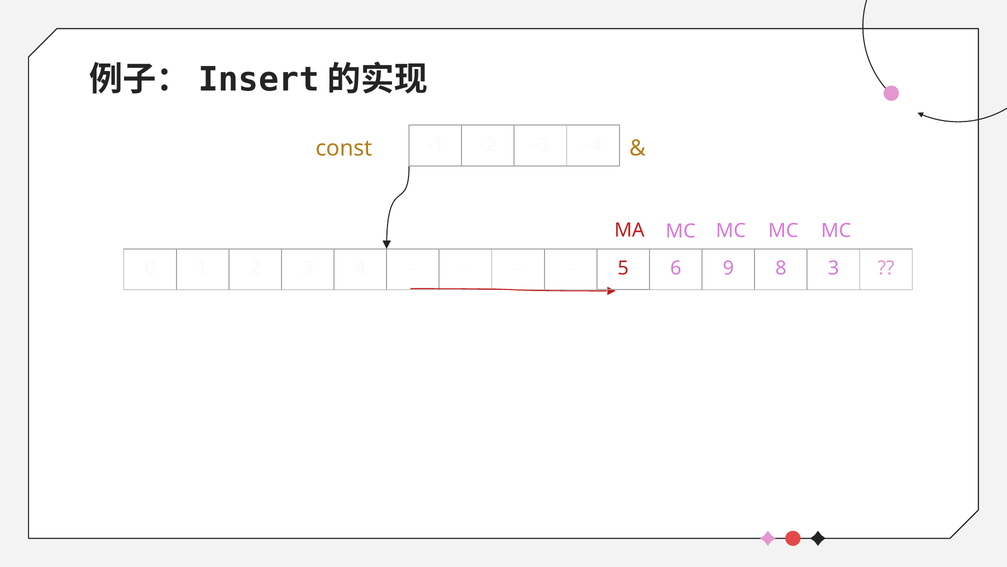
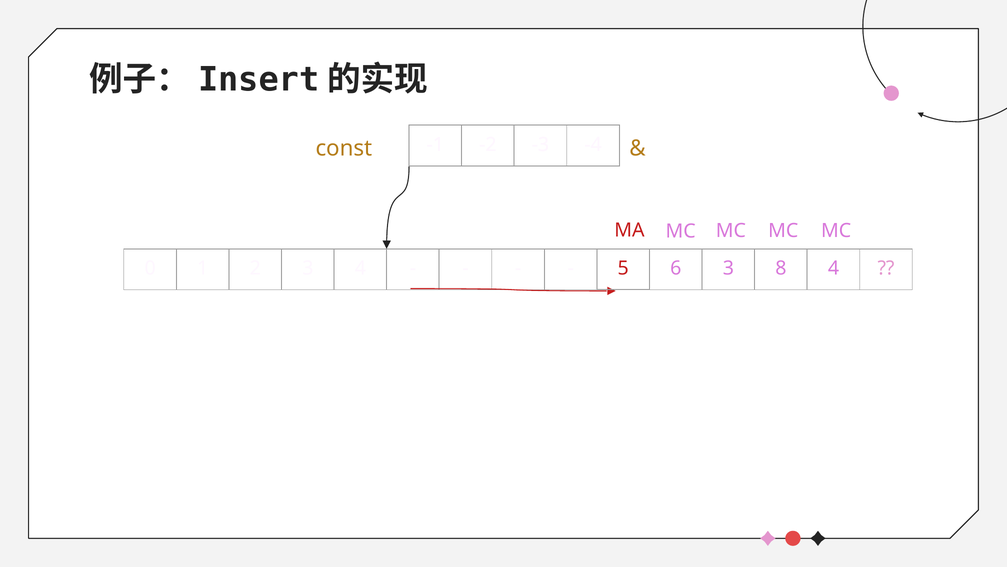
6 9: 9 -> 3 (728, 268)
8 3: 3 -> 4 (834, 268)
